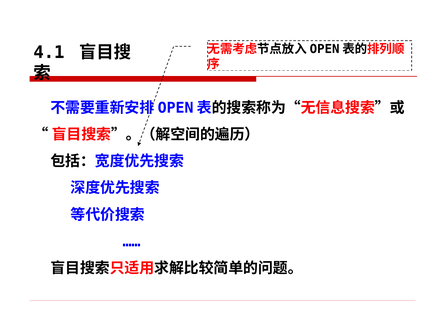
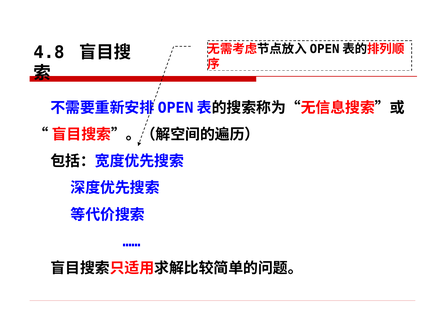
4.1: 4.1 -> 4.8 (49, 52)
